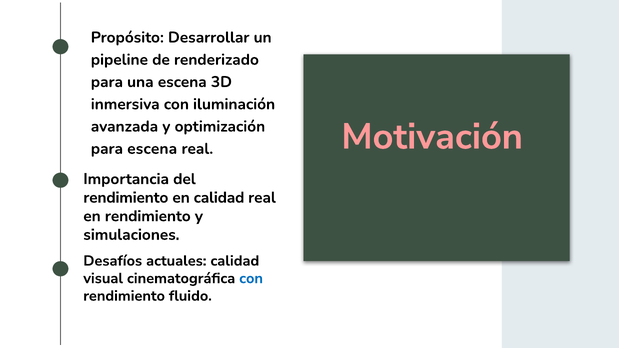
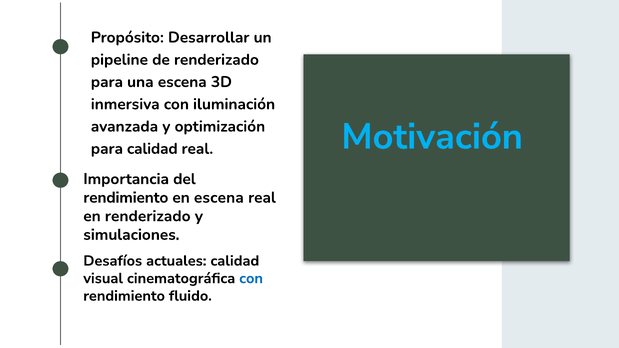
Motivación colour: pink -> light blue (432, 137)
para escena: escena -> calidad (152, 149)
en calidad: calidad -> escena (219, 198)
en rendimiento: rendimiento -> renderizado (148, 216)
